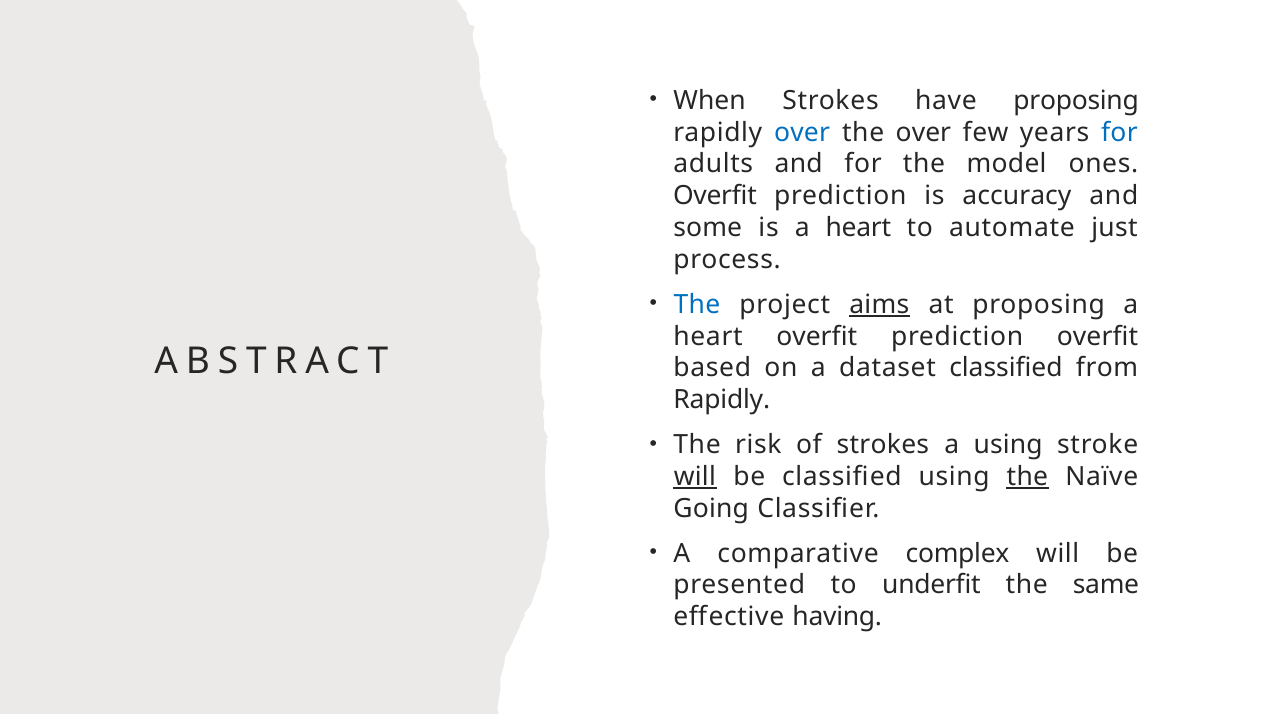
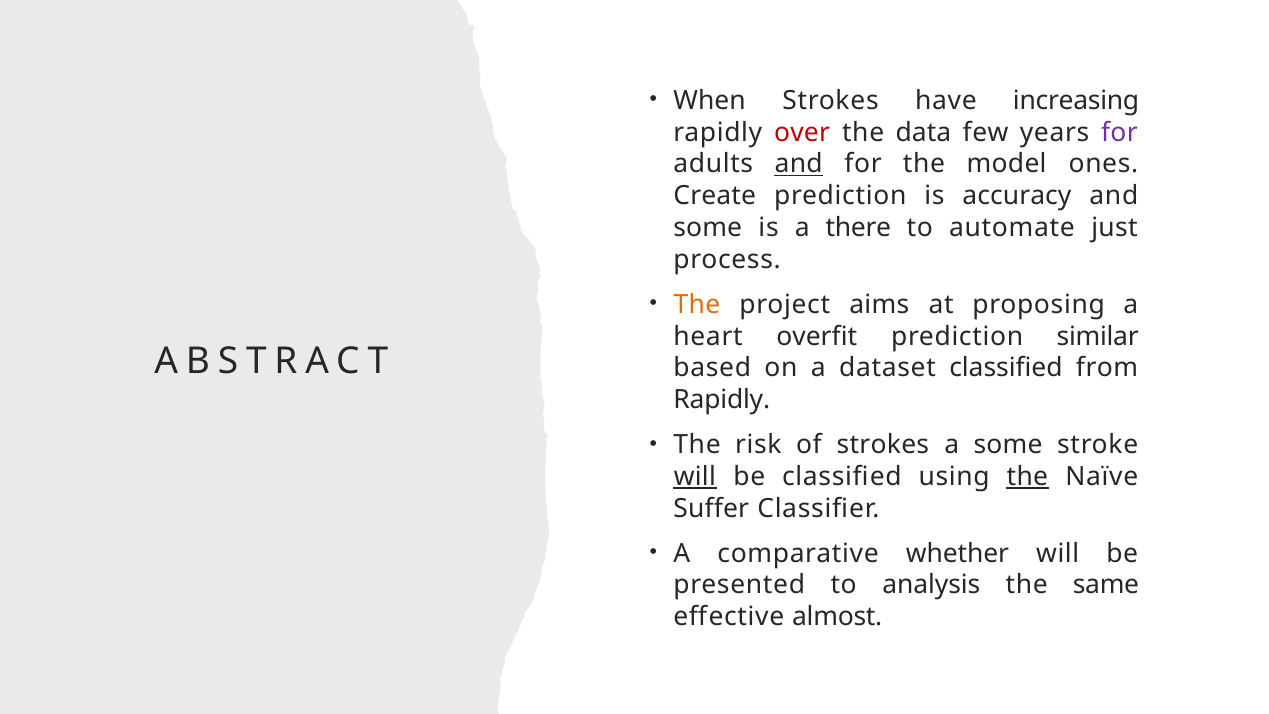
have proposing: proposing -> increasing (1076, 101)
over colour: blue -> red (802, 132)
the over: over -> data (923, 132)
for colour: blue -> purple (1119, 132)
and underline: none -> present (799, 164)
Overfit: Overfit -> Create (715, 196)
is a heart: heart -> there (858, 228)
The colour: blue -> orange (697, 304)
aims underline: present -> none (879, 304)
prediction overfit: overfit -> similar (1098, 336)
a using: using -> some (1008, 445)
Going: Going -> Suffer (711, 508)
complex: complex -> whether (957, 553)
underfit: underfit -> analysis (931, 585)
having: having -> almost (837, 617)
